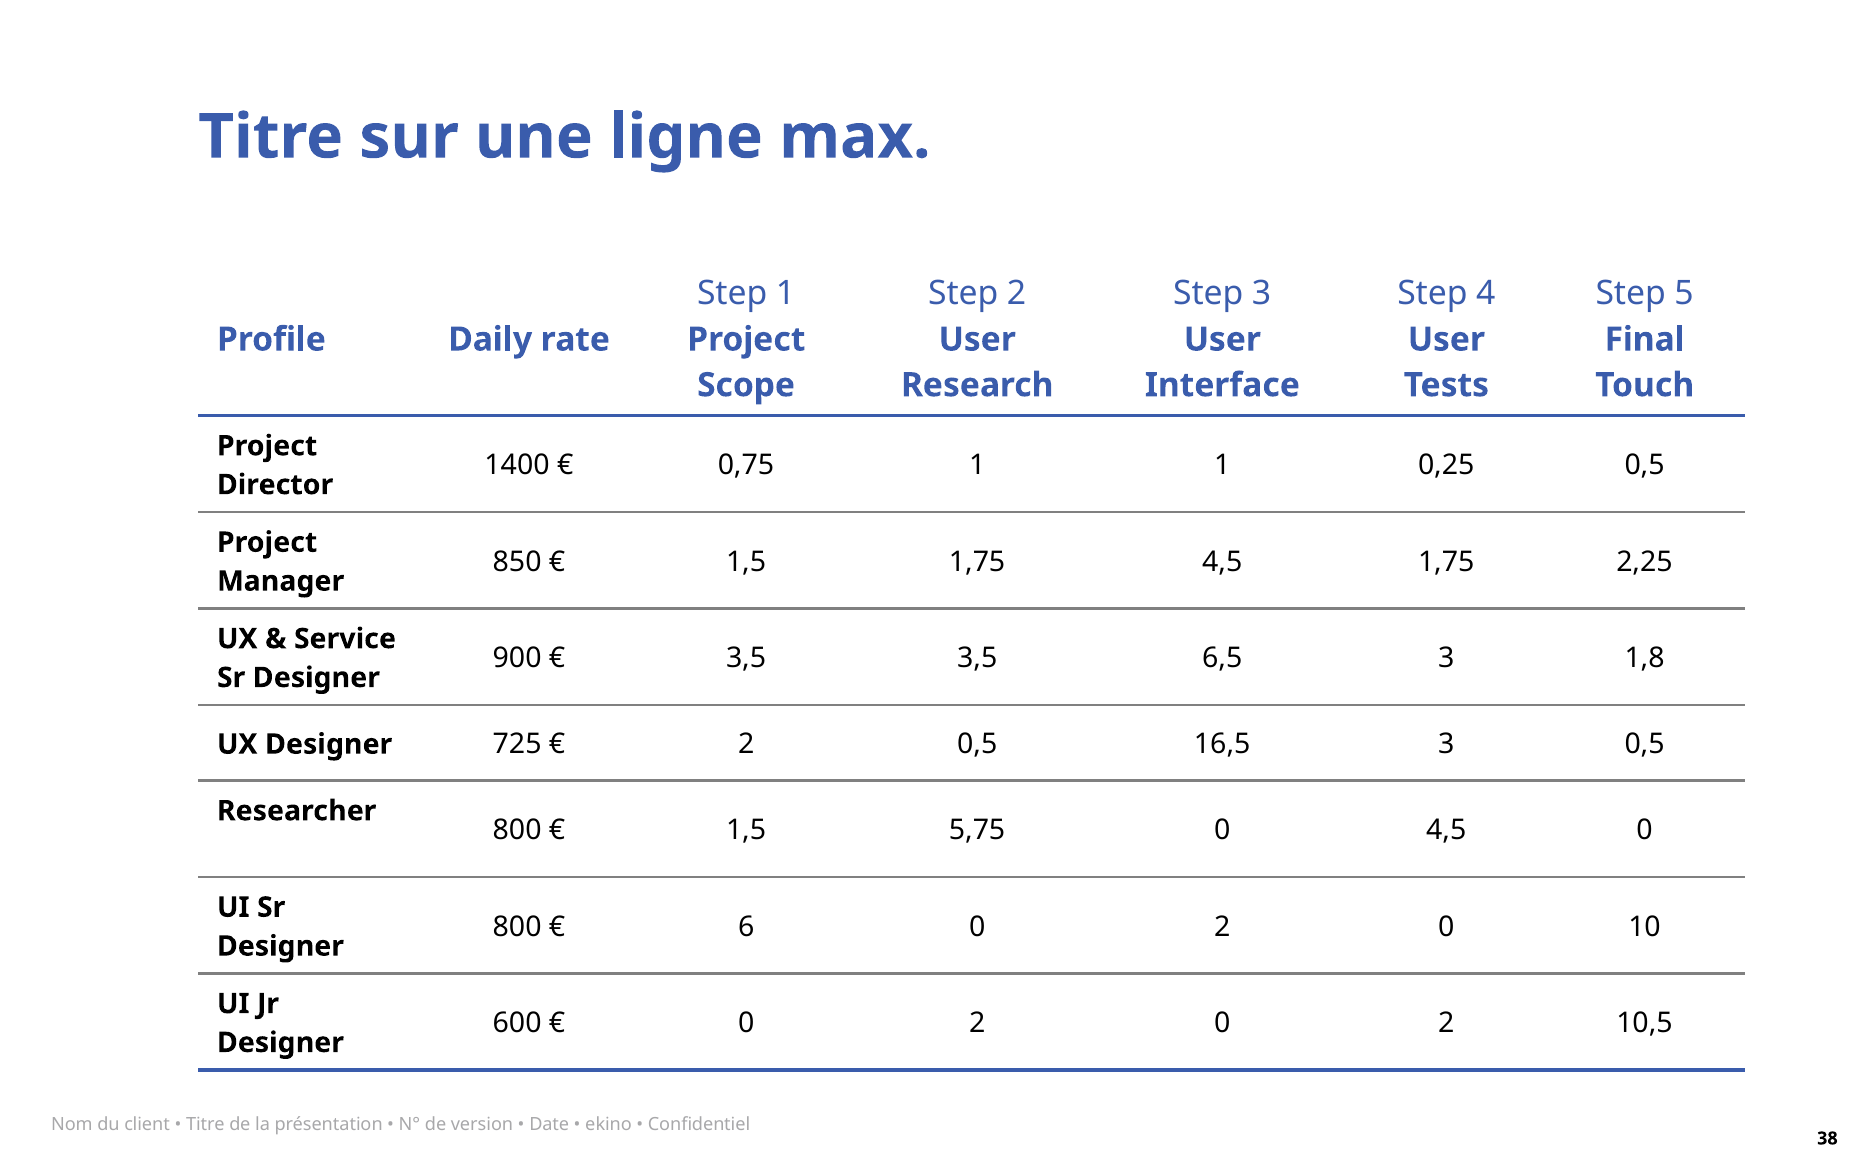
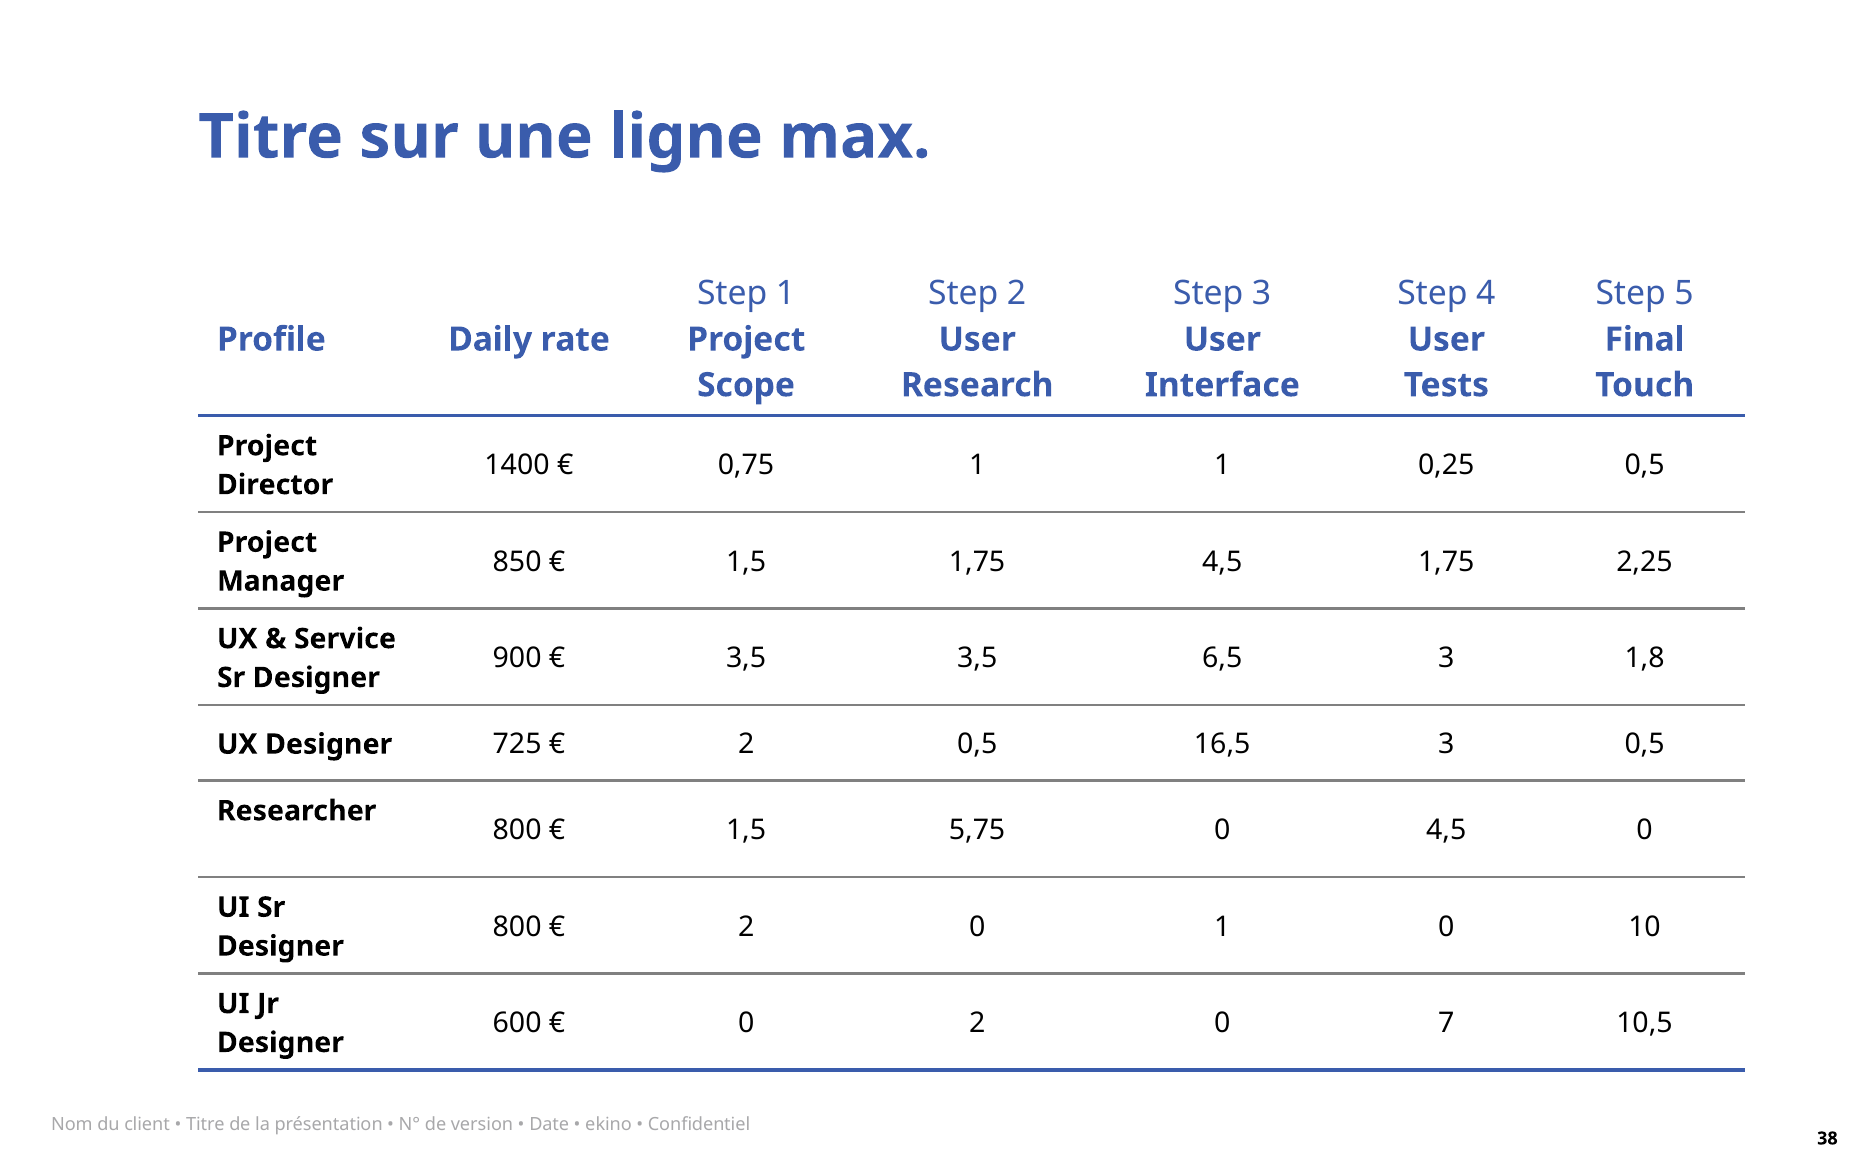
6: 6 -> 2 (746, 927)
2: 2 -> 1 (1222, 927)
2 0 2: 2 -> 7 (1446, 1024)
